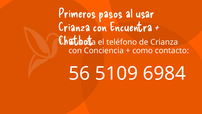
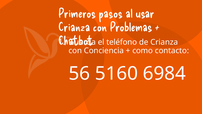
Encuentra: Encuentra -> Problemas (131, 27)
5109: 5109 -> 5160 (116, 73)
